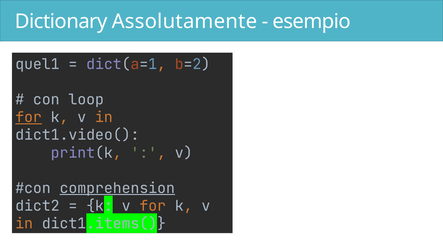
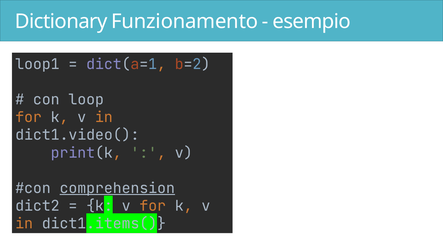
Assolutamente: Assolutamente -> Funzionamento (185, 21)
quel1: quel1 -> loop1 (37, 64)
for underline: present -> none (29, 117)
